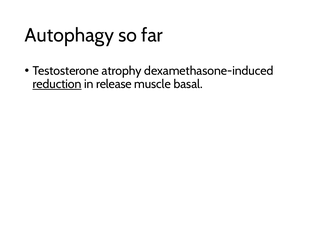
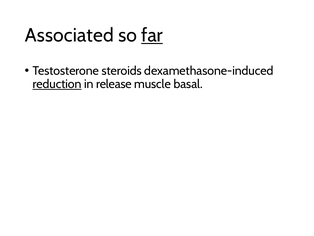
Autophagy: Autophagy -> Associated (69, 35)
far underline: none -> present (152, 35)
atrophy: atrophy -> steroids (122, 71)
